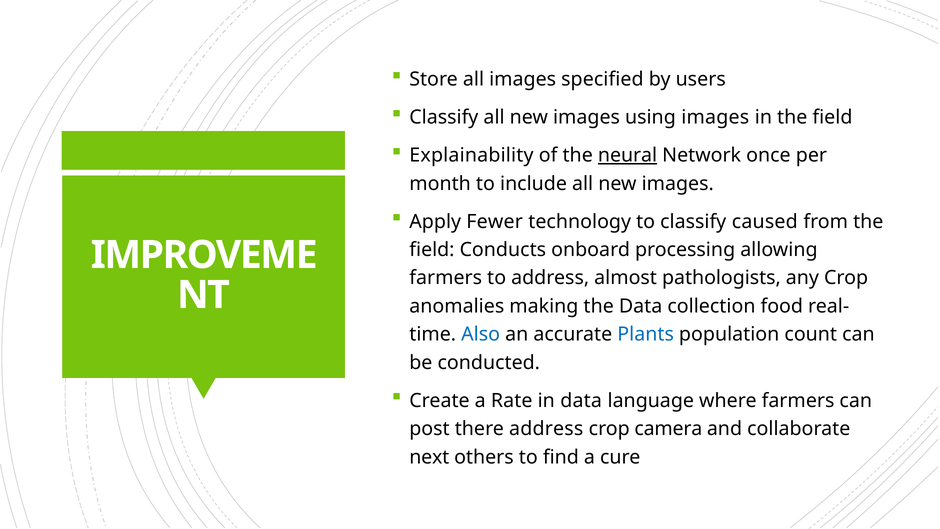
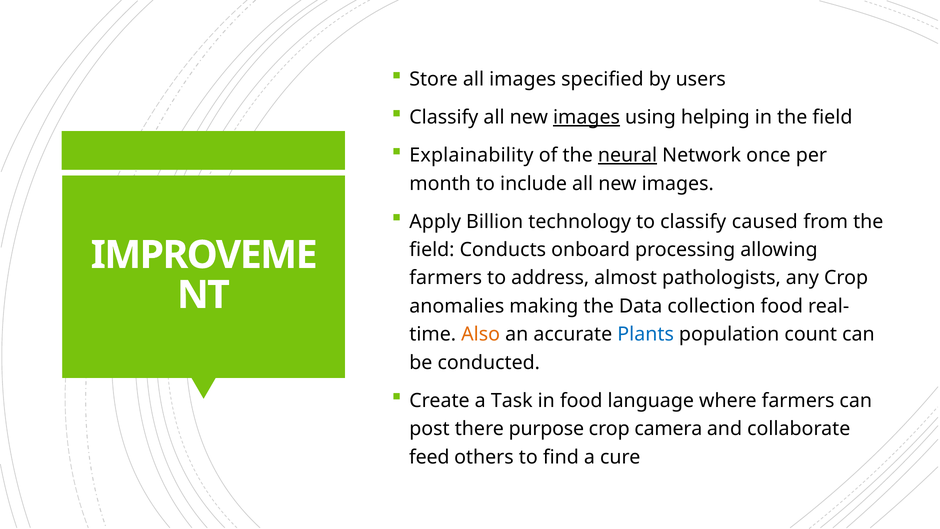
images underline: none -> present (587, 117)
using images: images -> helping (715, 117)
Fewer: Fewer -> Billion (495, 221)
Also colour: blue -> orange (481, 334)
Rate: Rate -> Task (512, 400)
in data: data -> food (581, 400)
there address: address -> purpose (546, 429)
next: next -> feed (429, 457)
